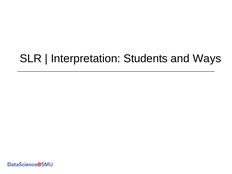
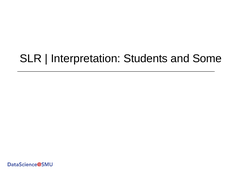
Ways: Ways -> Some (207, 59)
